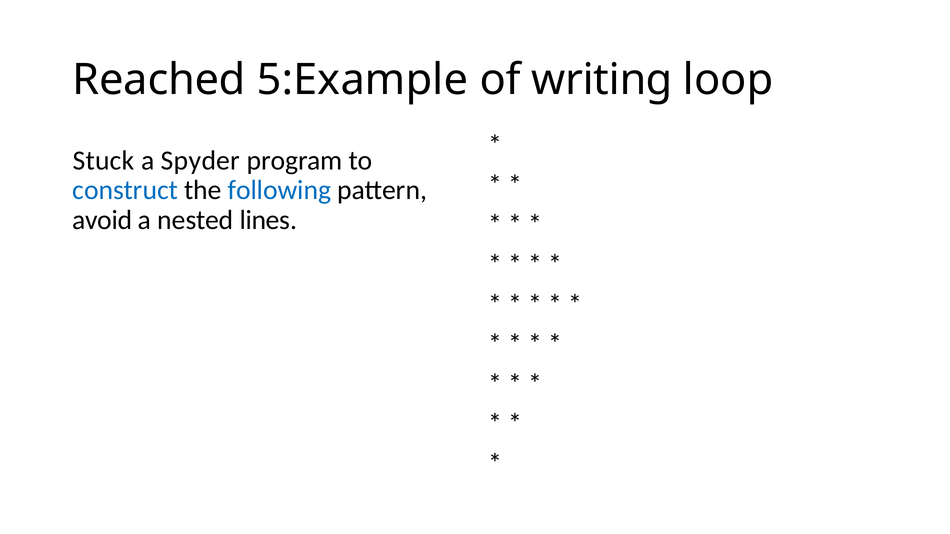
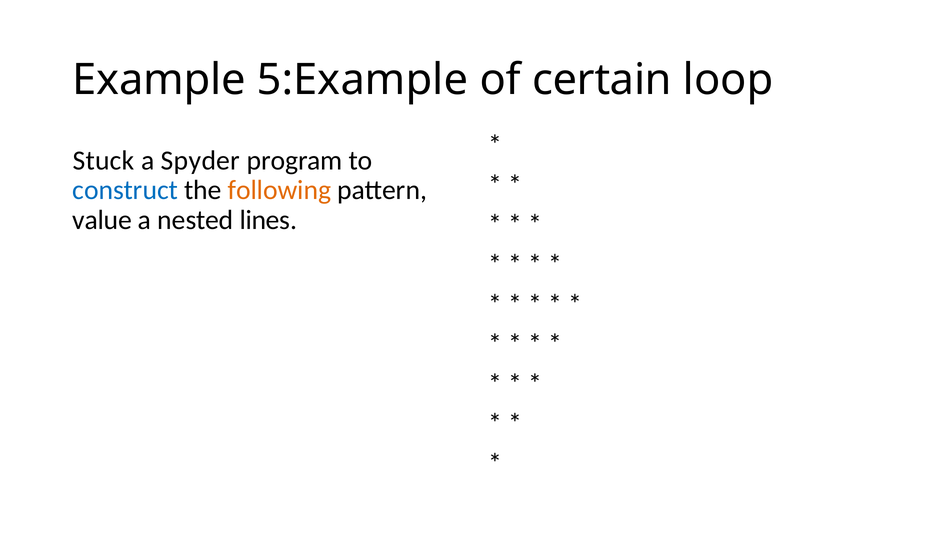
Reached: Reached -> Example (159, 80)
writing: writing -> certain (602, 80)
following colour: blue -> orange (280, 190)
avoid: avoid -> value (102, 220)
